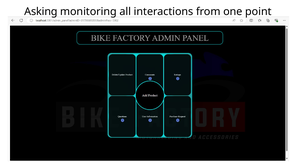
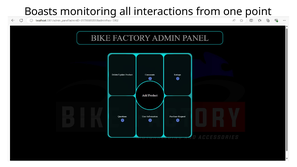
Asking: Asking -> Boasts (41, 12)
